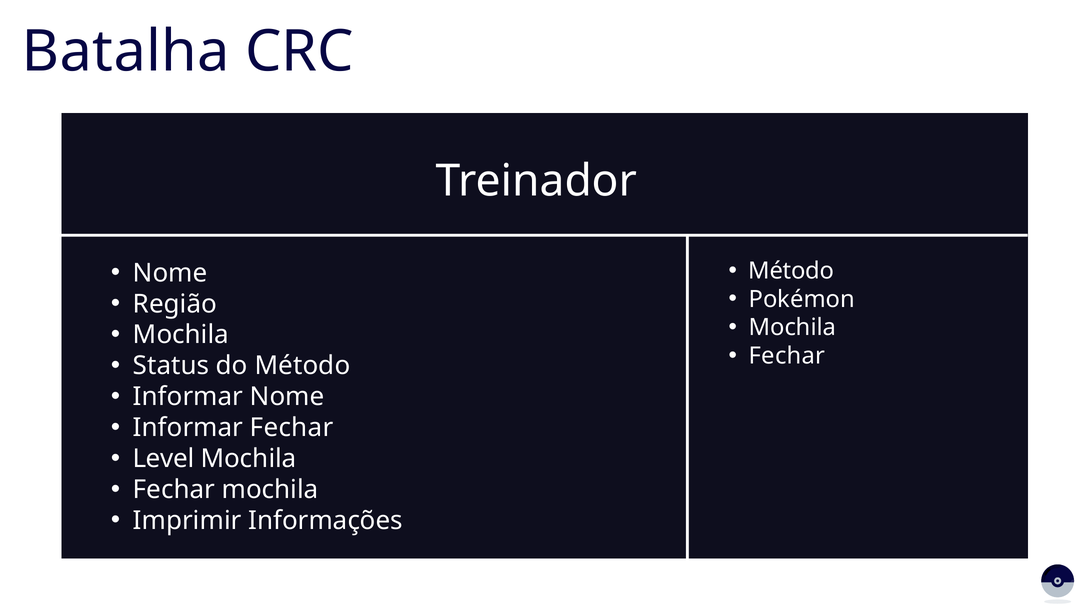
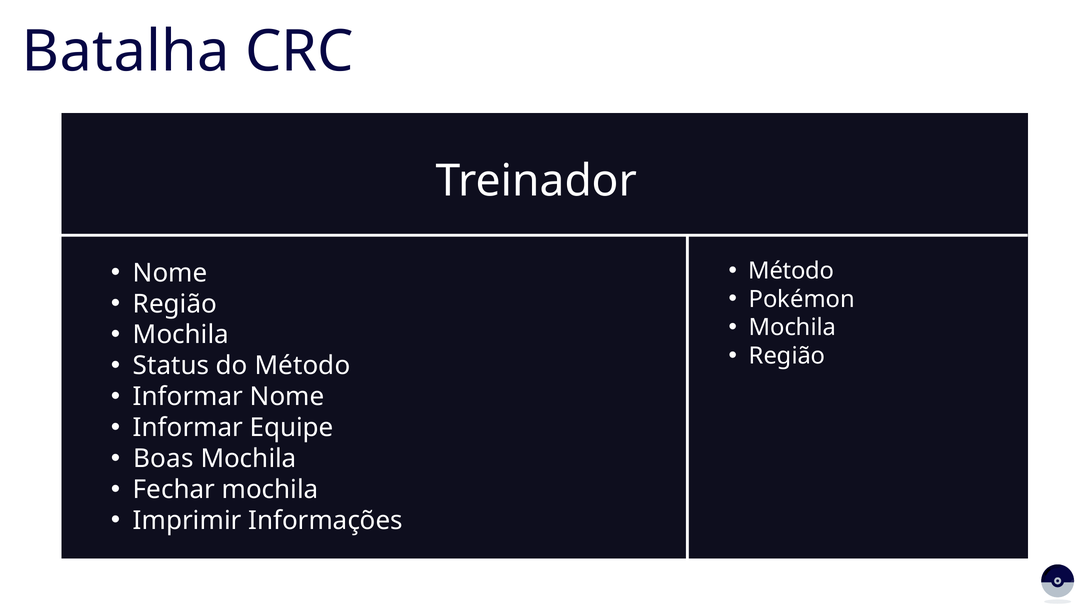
Fechar: Fechar -> Região (787, 356)
Informar Fechar: Fechar -> Equipe (292, 428)
Level: Level -> Boas (163, 458)
